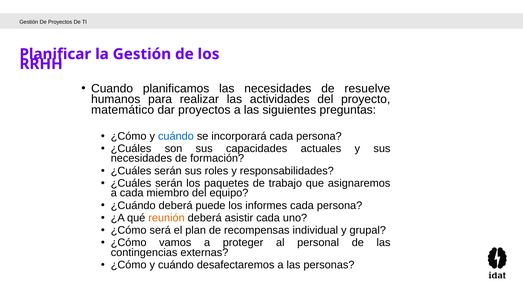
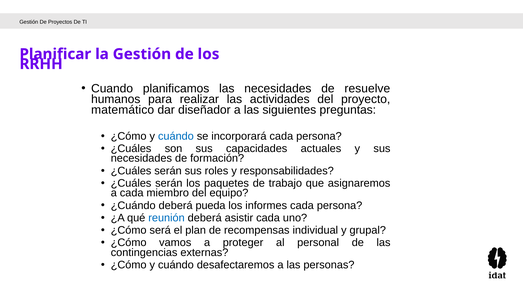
dar proyectos: proyectos -> diseñador (204, 110)
puede: puede -> pueda (211, 206)
reunión colour: orange -> blue (166, 218)
